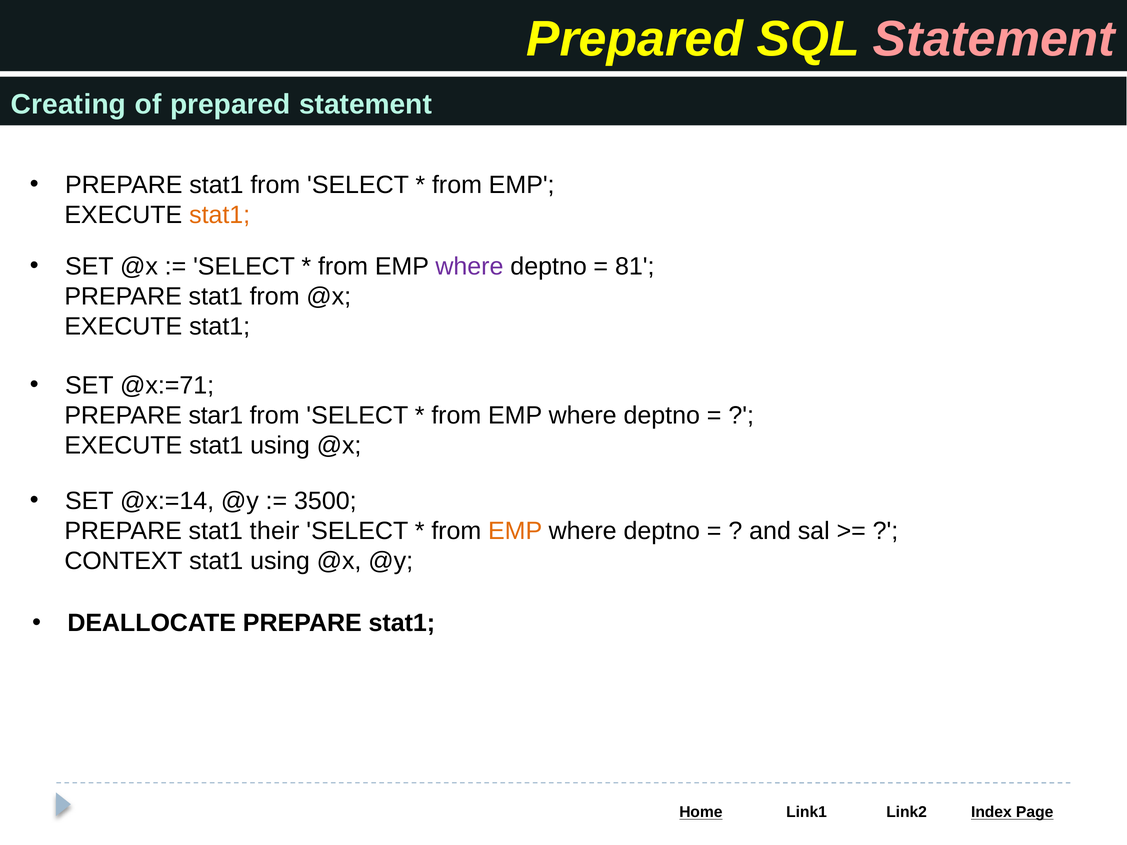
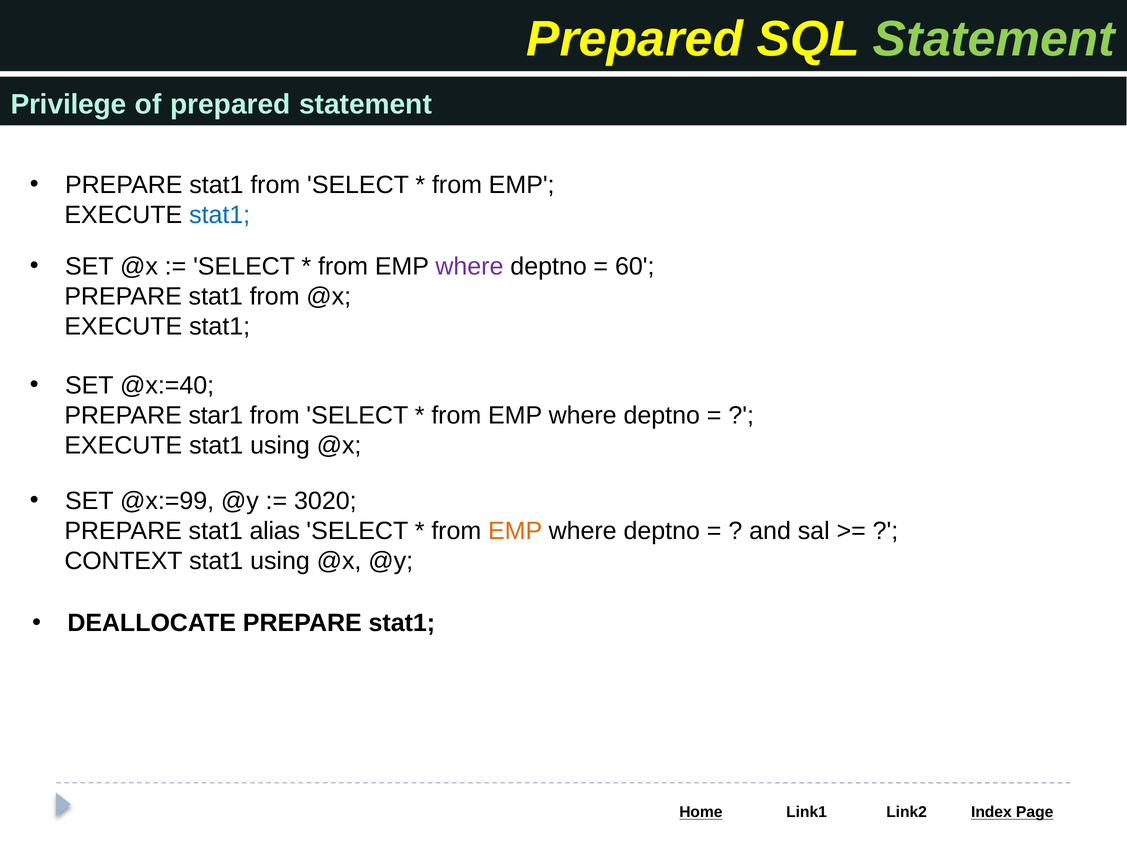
Statement colour: pink -> light green (994, 39)
Creating: Creating -> Privilege (69, 104)
stat1 colour: orange -> blue (220, 215)
81: 81 -> 60 (635, 266)
@x:=71: @x:=71 -> @x:=40 (167, 386)
@x:=14: @x:=14 -> @x:=99 (167, 501)
3500: 3500 -> 3020 (325, 501)
their: their -> alias (275, 531)
